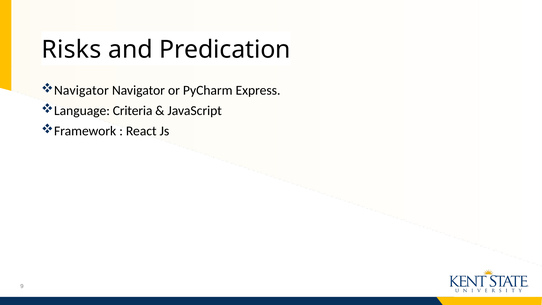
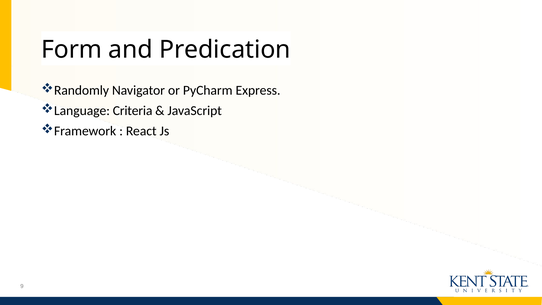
Risks: Risks -> Form (72, 50)
Navigator: Navigator -> Randomly (82, 90)
